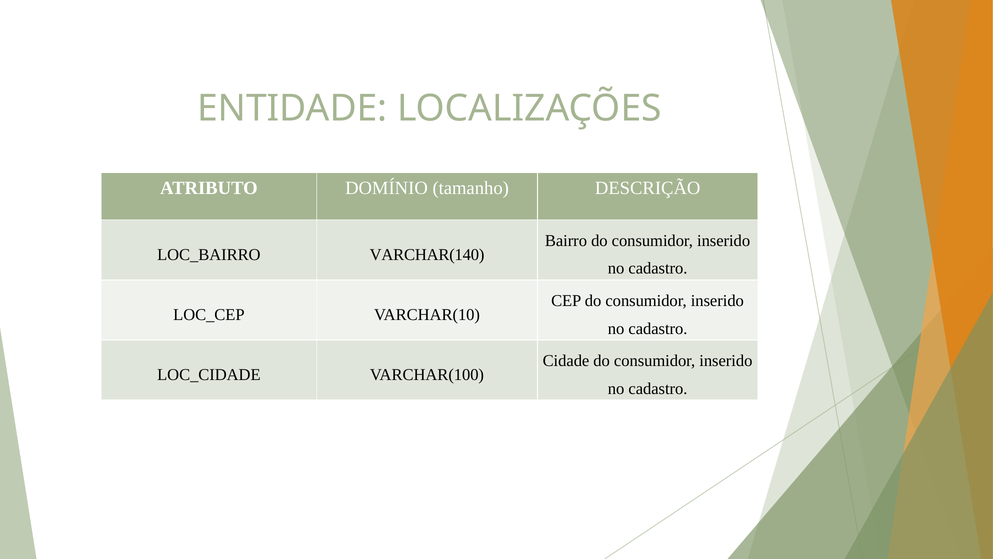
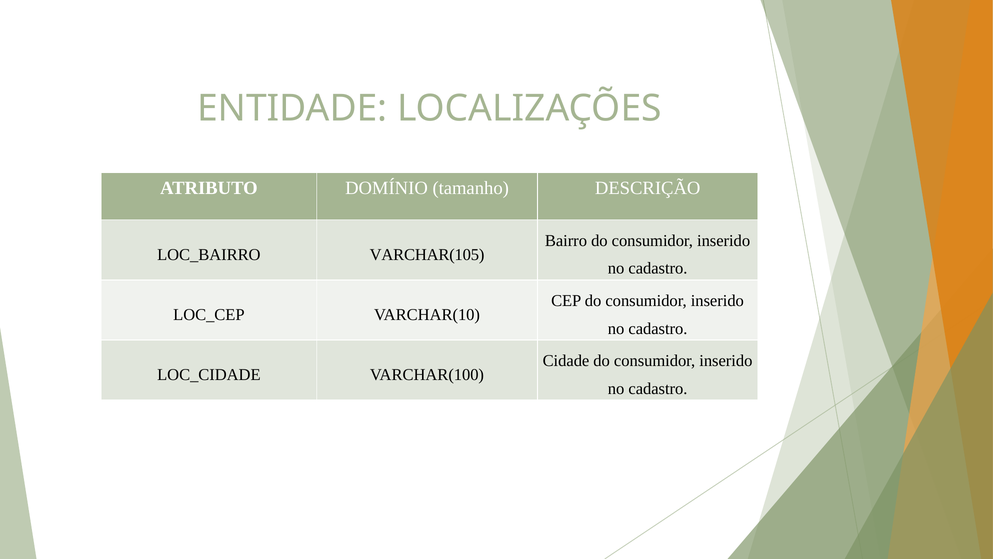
VARCHAR(140: VARCHAR(140 -> VARCHAR(105 (427, 255)
